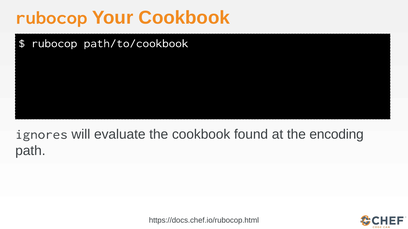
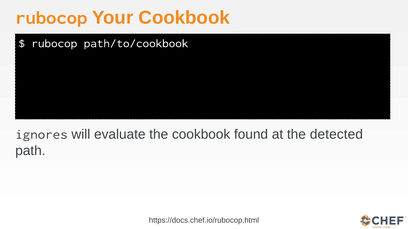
encoding: encoding -> detected (336, 135)
